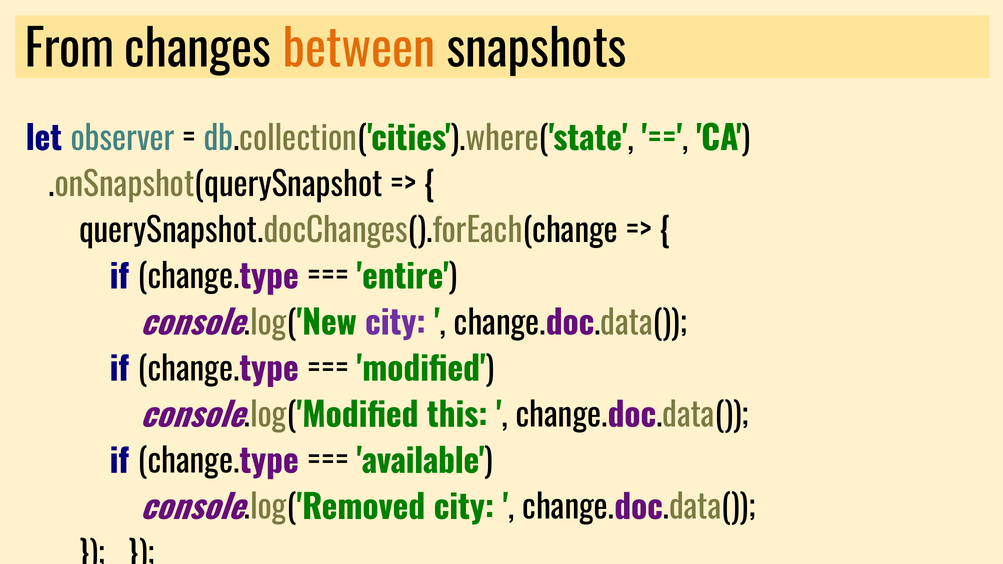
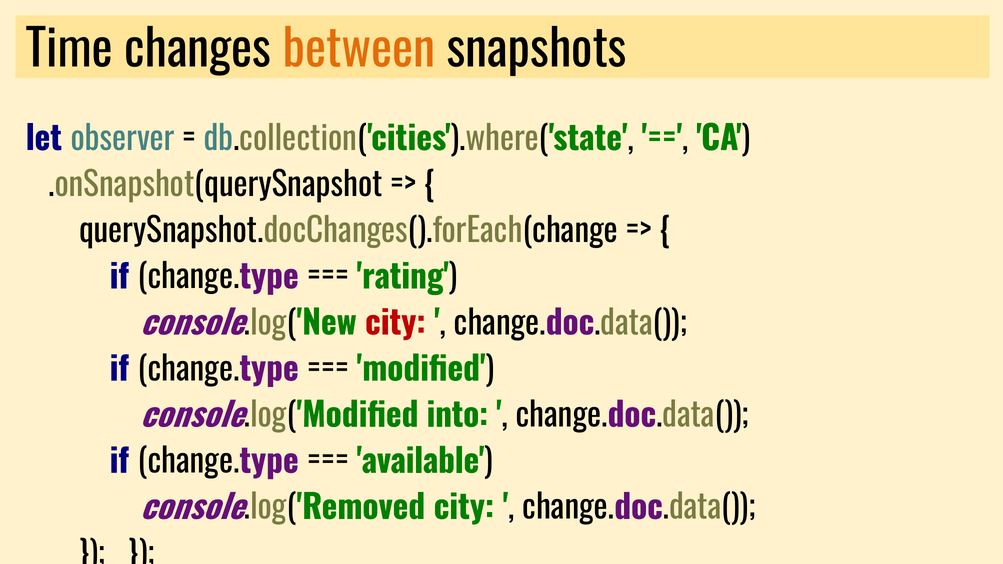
From: From -> Time (69, 50)
entire: entire -> rating (403, 278)
city colour: purple -> red (395, 324)
this: this -> into (457, 416)
